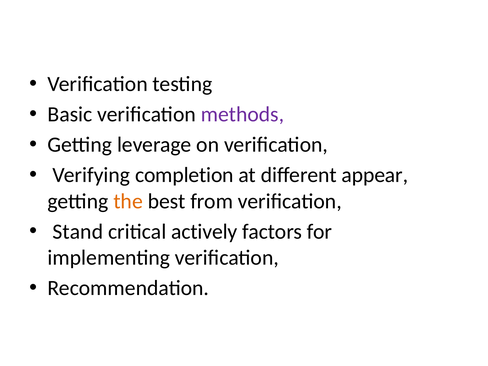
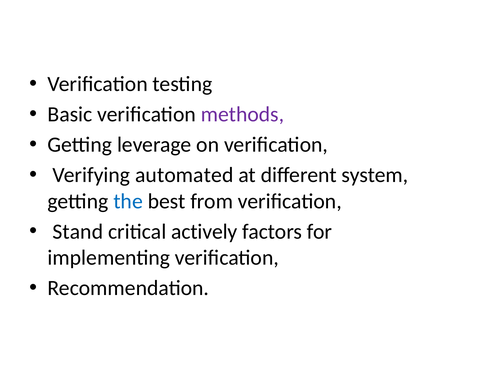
completion: completion -> automated (184, 175)
appear: appear -> system (375, 175)
the colour: orange -> blue (128, 201)
